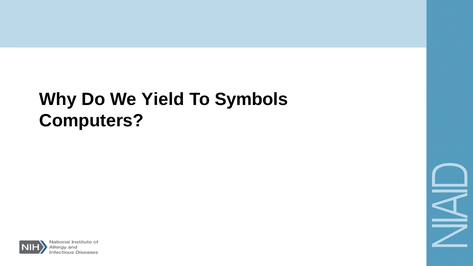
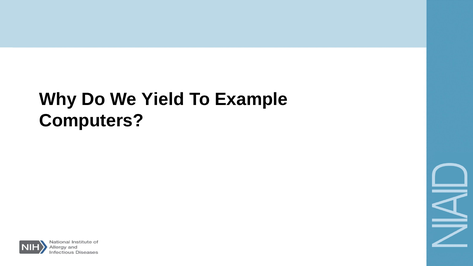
Symbols: Symbols -> Example (251, 99)
